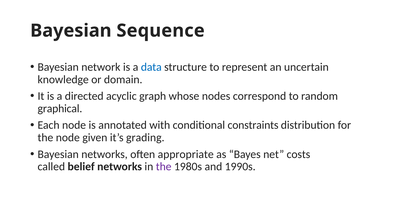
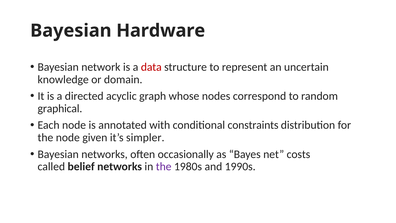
Sequence: Sequence -> Hardware (161, 31)
data colour: blue -> red (151, 67)
grading: grading -> simpler (145, 137)
appropriate: appropriate -> occasionally (186, 154)
